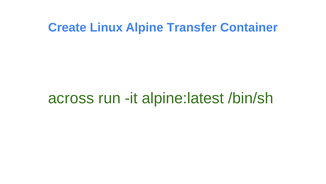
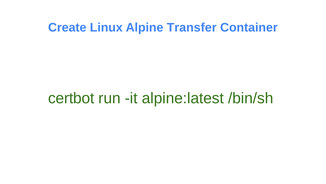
across: across -> certbot (71, 98)
